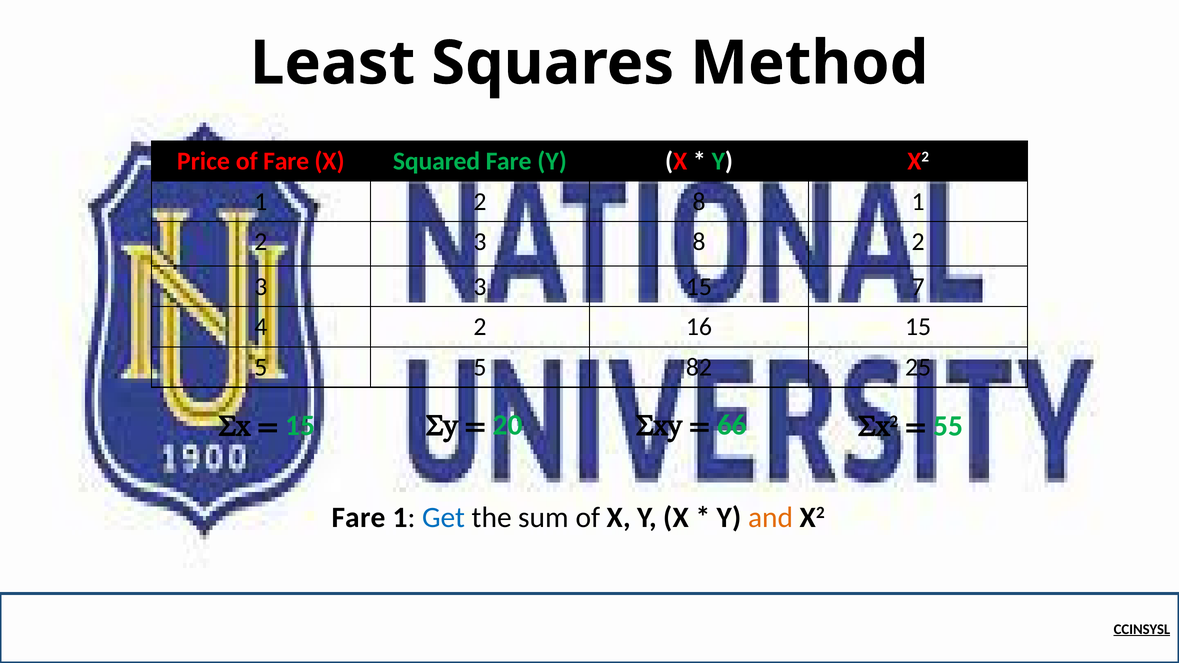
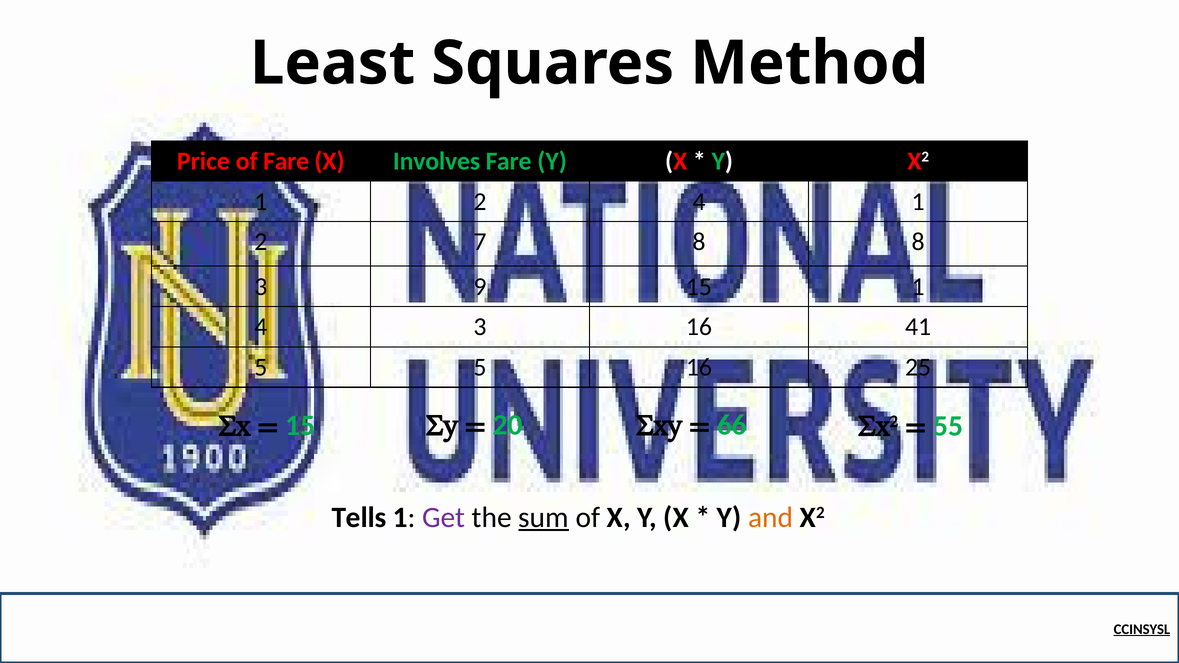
Squared: Squared -> Involves (437, 161)
2 8: 8 -> 4 (699, 202)
3: 3 -> 7 (480, 242)
8 2: 2 -> 8 (918, 242)
3 3: 3 -> 9 (480, 287)
15 7: 7 -> 1 (918, 287)
4 2: 2 -> 3 (480, 327)
16 15: 15 -> 41 (918, 327)
5 82: 82 -> 16 (699, 367)
Fare: Fare -> Tells (359, 517)
Get colour: blue -> purple (444, 517)
sum underline: none -> present (544, 517)
